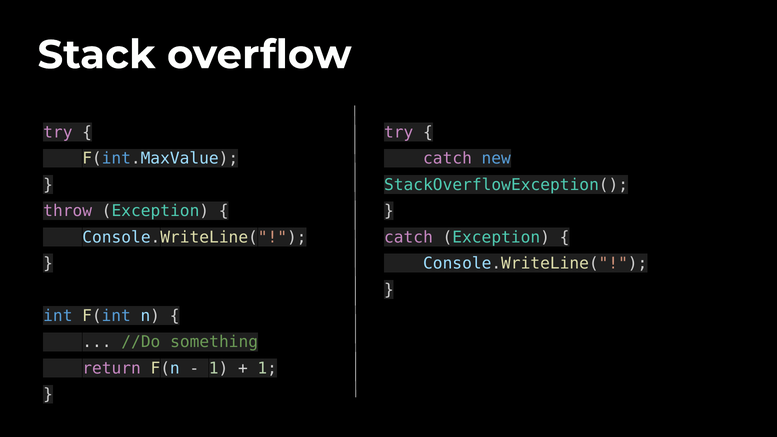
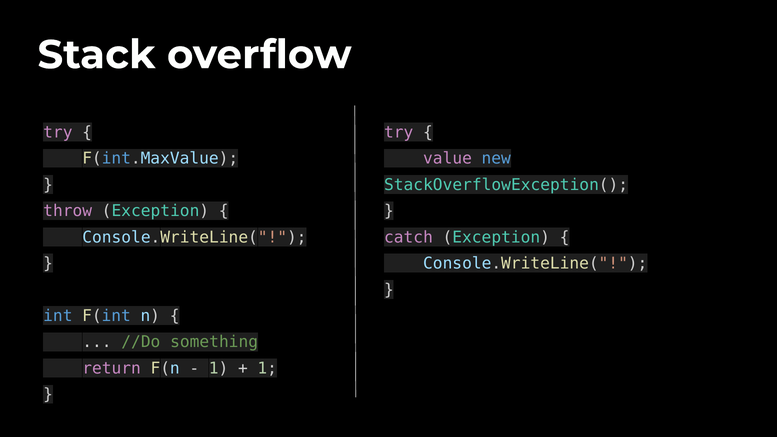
catch: catch -> value (448, 159)
